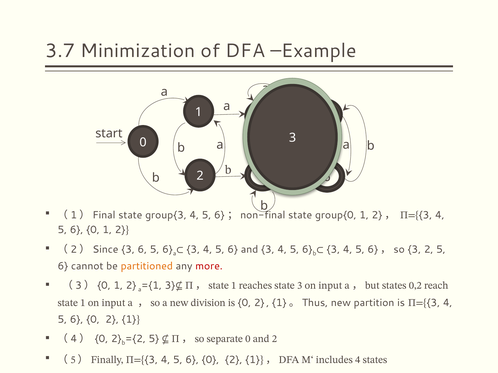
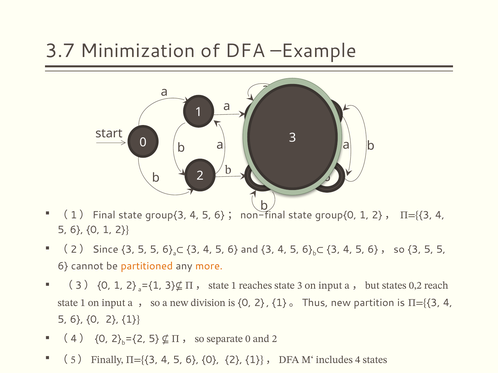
6: 6 -> 5 (142, 250)
6}，so 3 2: 2 -> 5 (429, 250)
more colour: red -> orange (209, 266)
